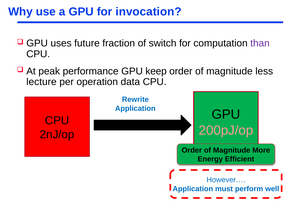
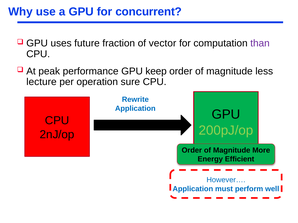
invocation: invocation -> concurrent (149, 12)
switch: switch -> vector (163, 43)
data: data -> sure (130, 82)
200pJ/op colour: pink -> light green (226, 131)
